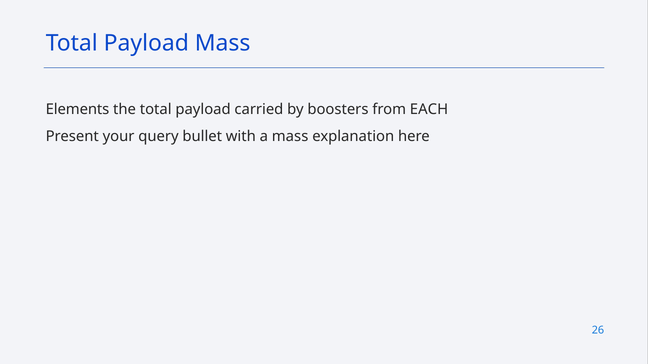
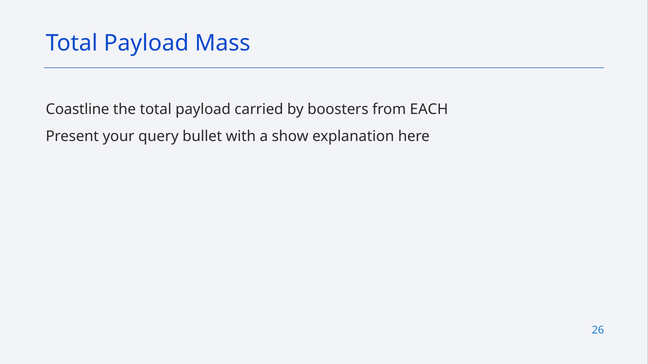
Elements: Elements -> Coastline (78, 109)
a mass: mass -> show (290, 137)
